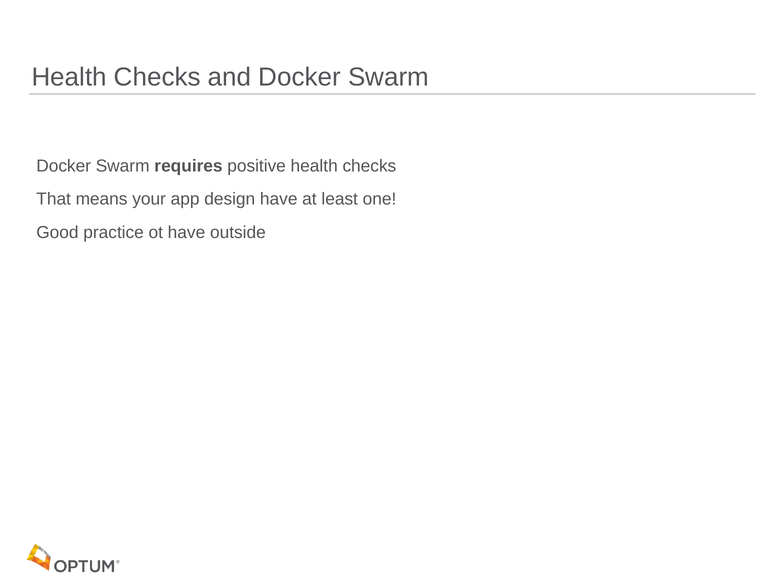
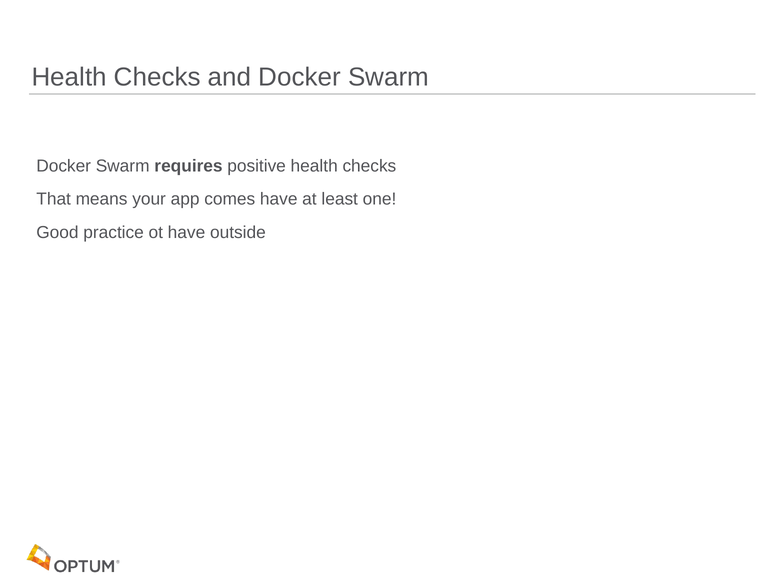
design: design -> comes (230, 199)
